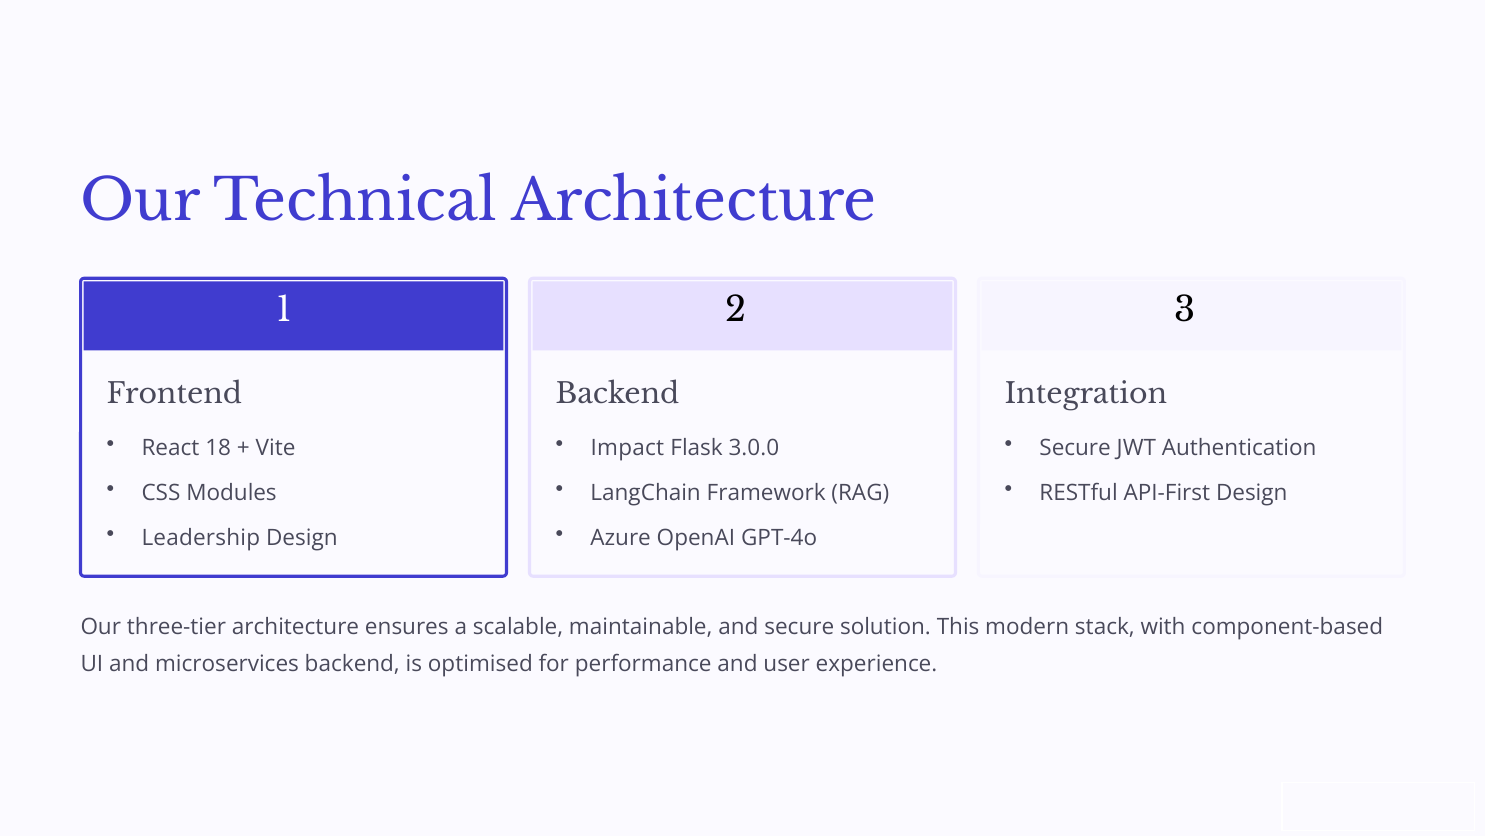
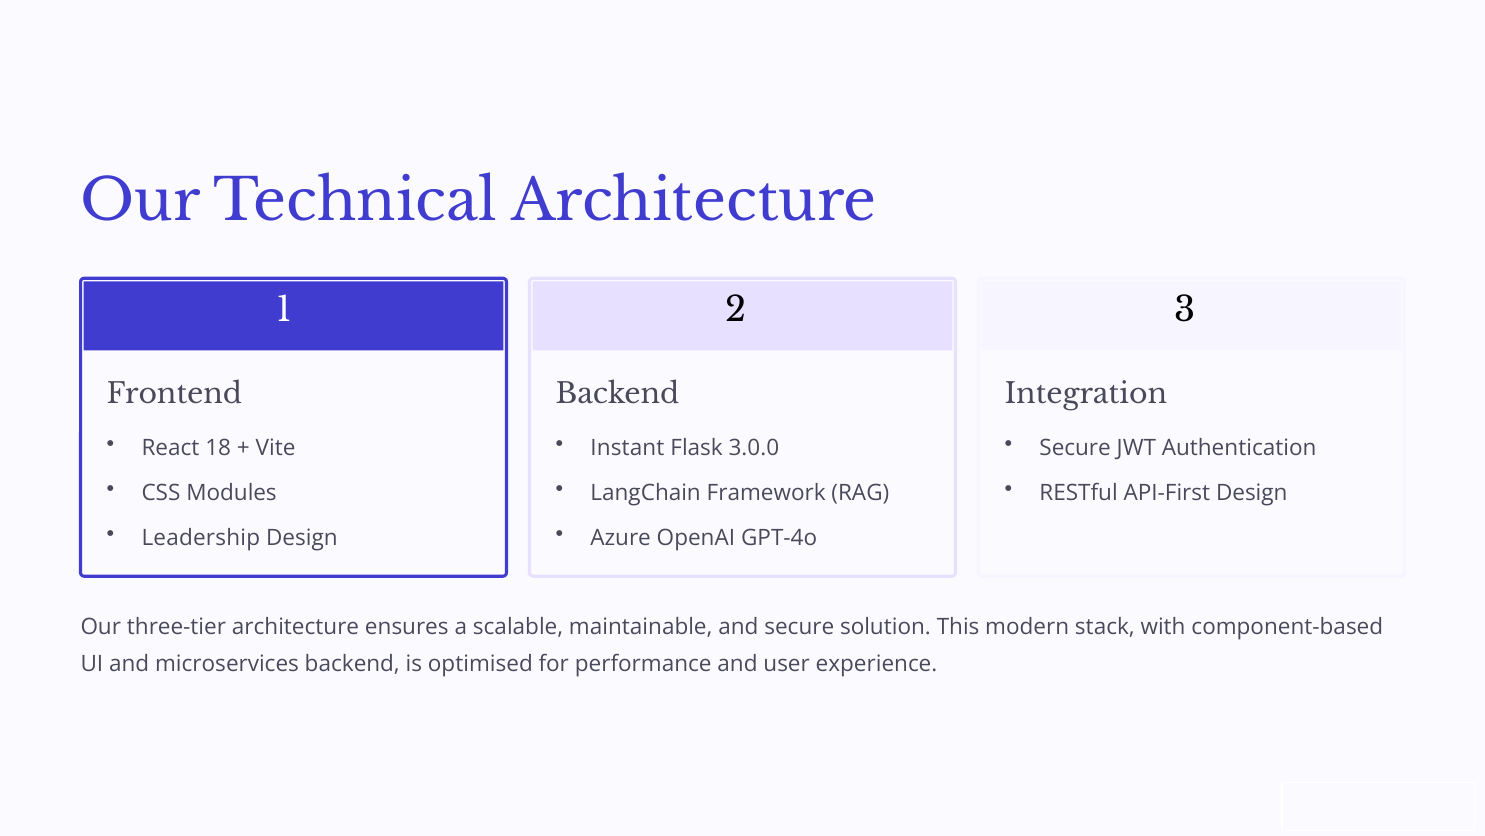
Impact: Impact -> Instant (627, 448)
